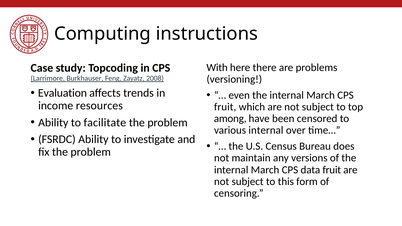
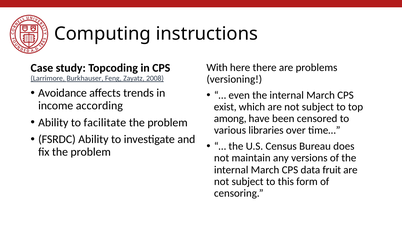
Evaluation: Evaluation -> Avoidance (62, 93)
resources: resources -> according (99, 106)
fruit: fruit -> exist (225, 107)
various internal: internal -> libraries (266, 130)
